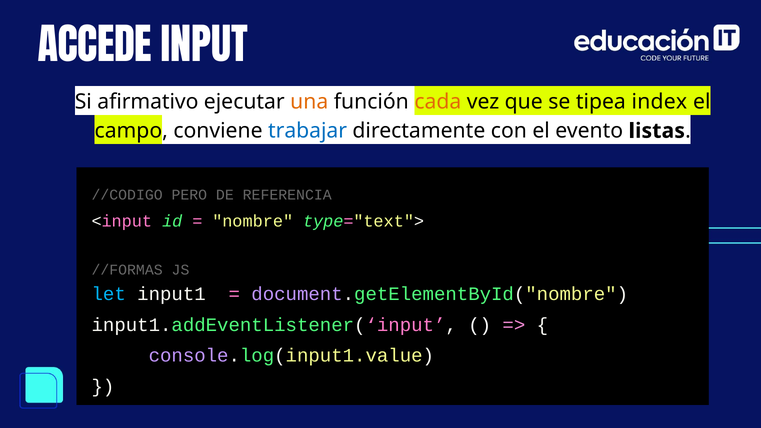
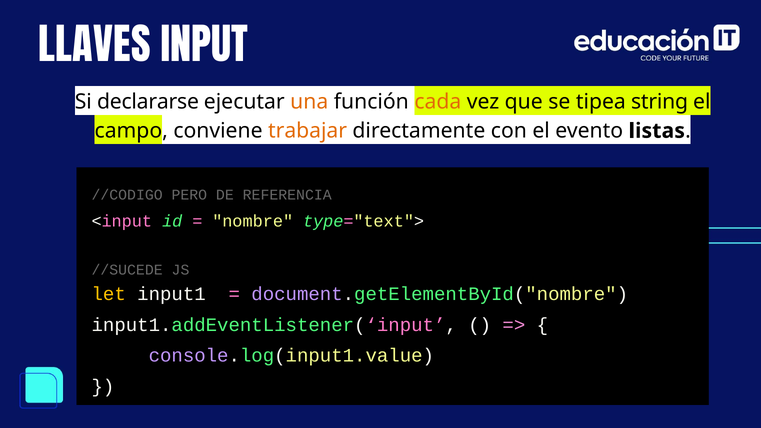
ACCEDE: ACCEDE -> LLAVES (94, 47)
afirmativo: afirmativo -> declararse (148, 102)
index: index -> string (660, 102)
trabajar colour: blue -> orange (308, 131)
//FORMAS: //FORMAS -> //SUCEDE (127, 270)
let colour: light blue -> yellow (109, 294)
